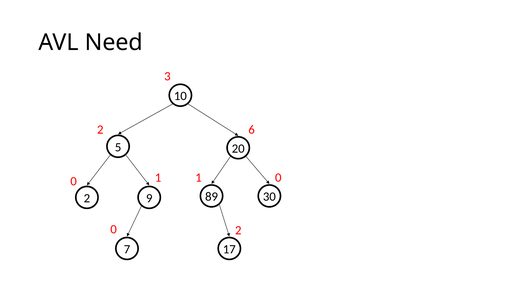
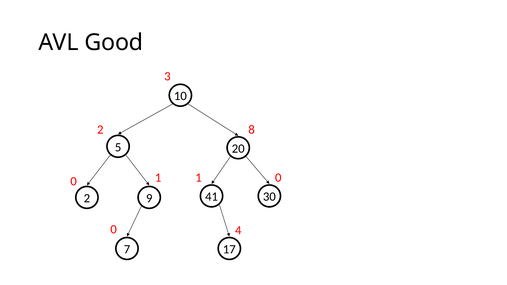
Need: Need -> Good (114, 43)
6: 6 -> 8 (252, 130)
89: 89 -> 41 (212, 197)
0 2: 2 -> 4 (238, 231)
